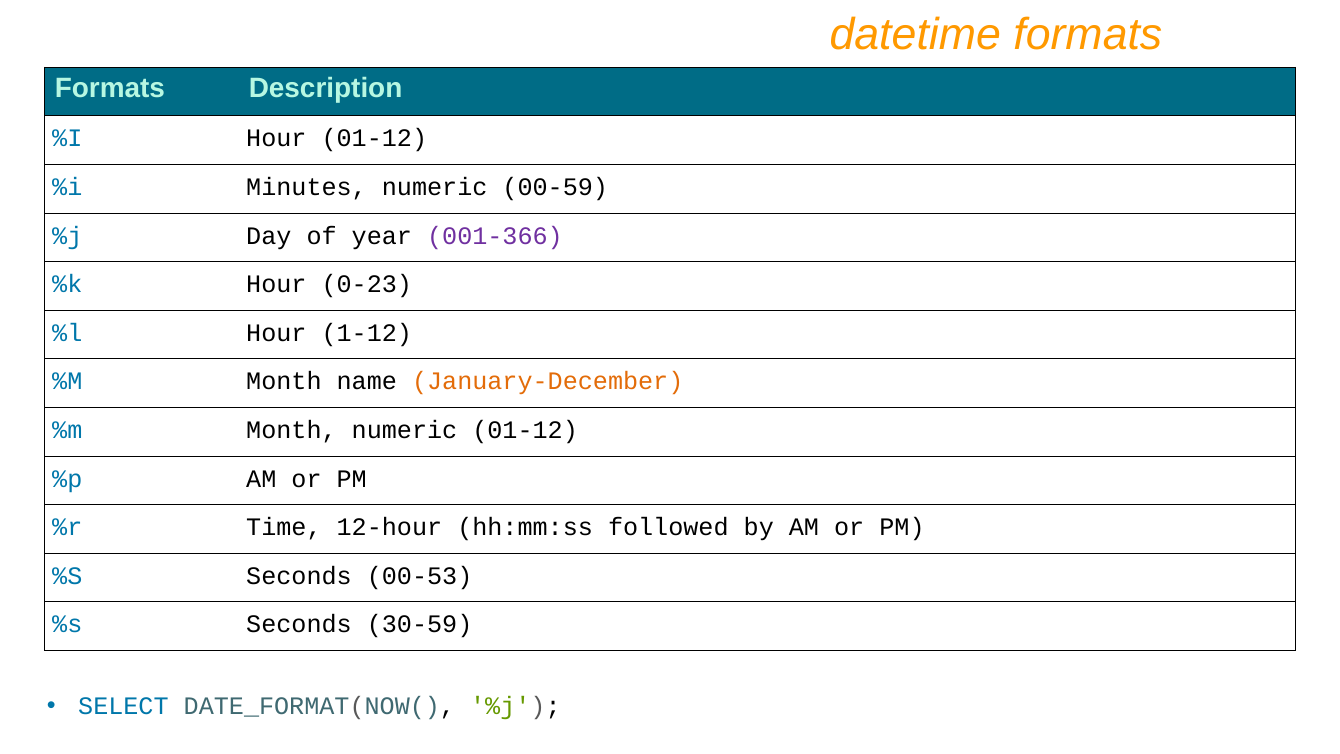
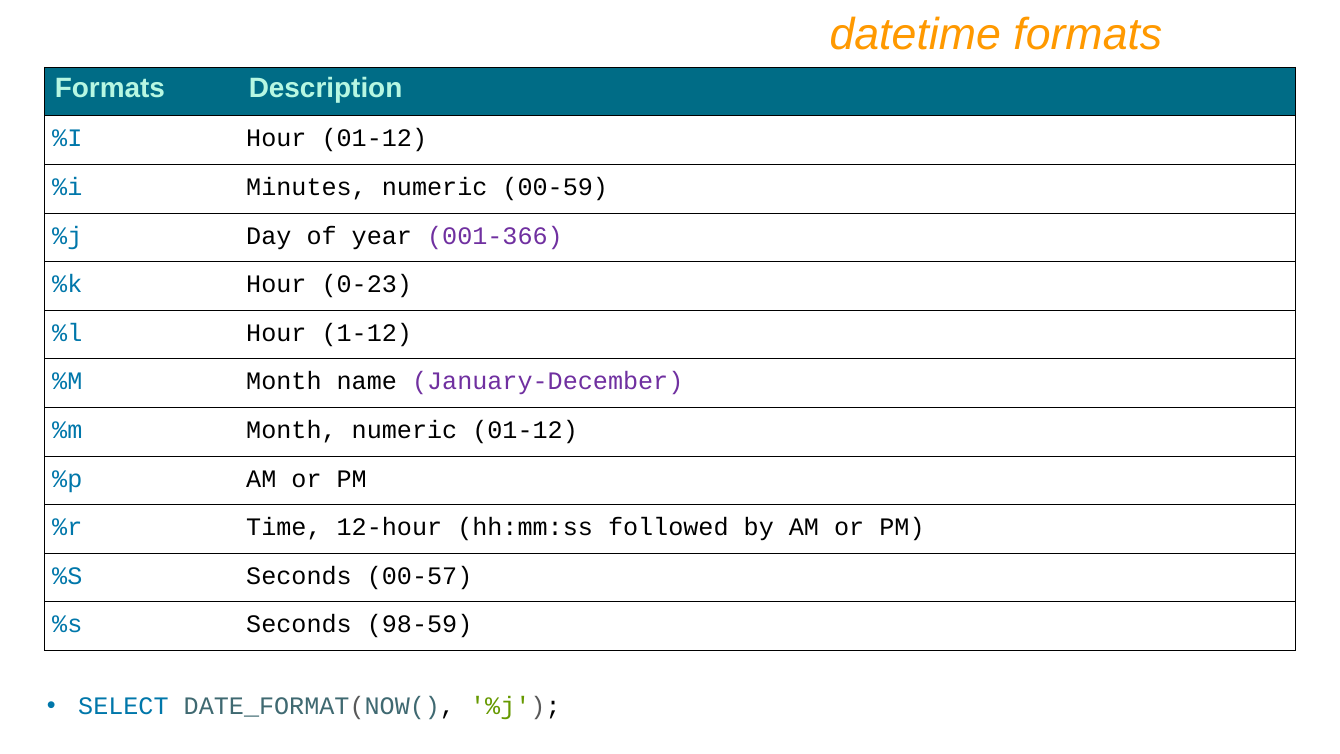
January-December colour: orange -> purple (548, 381)
00-53: 00-53 -> 00-57 (420, 576)
30-59: 30-59 -> 98-59 (420, 624)
